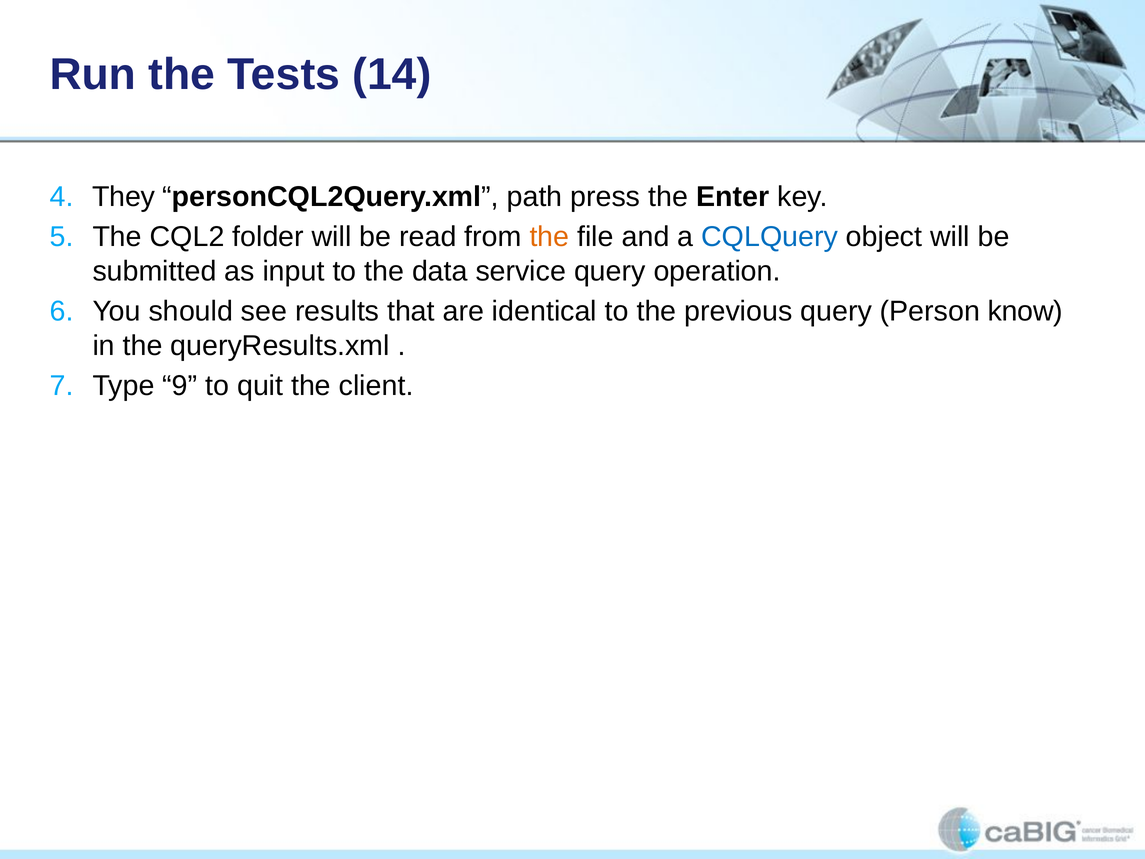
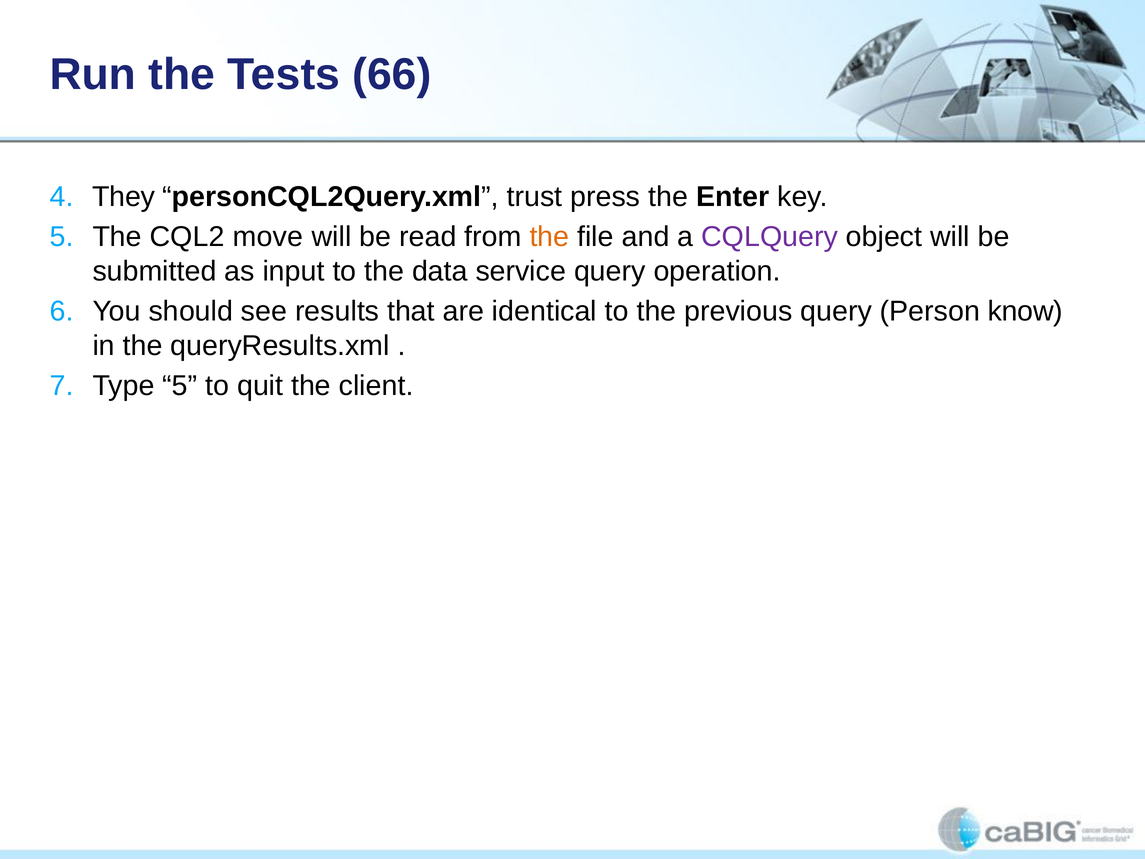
14: 14 -> 66 (392, 75)
path: path -> trust (535, 197)
folder: folder -> move (268, 237)
CQLQuery colour: blue -> purple (770, 237)
Type 9: 9 -> 5 (180, 386)
